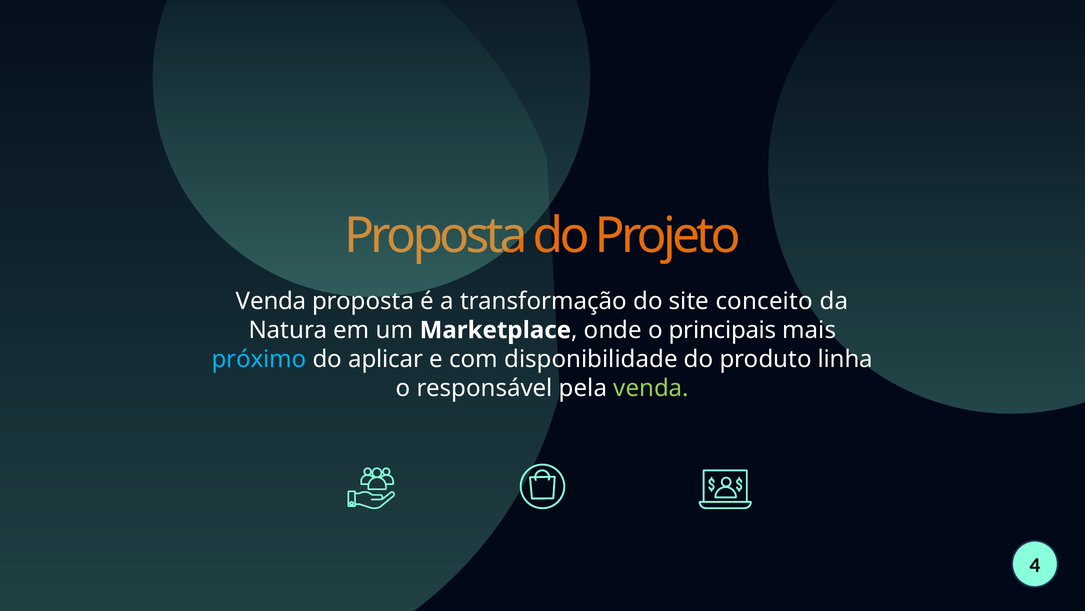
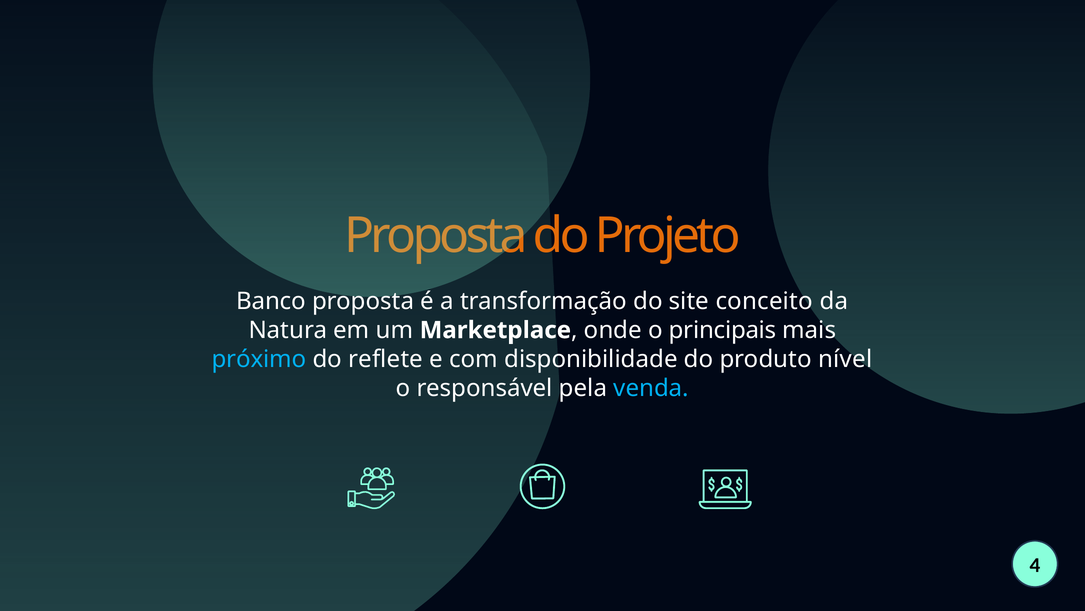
Venda: Venda -> Banco (271, 301)
aplicar: aplicar -> reflete (386, 359)
linha: linha -> nível (845, 359)
venda colour: light green -> light blue (651, 388)
